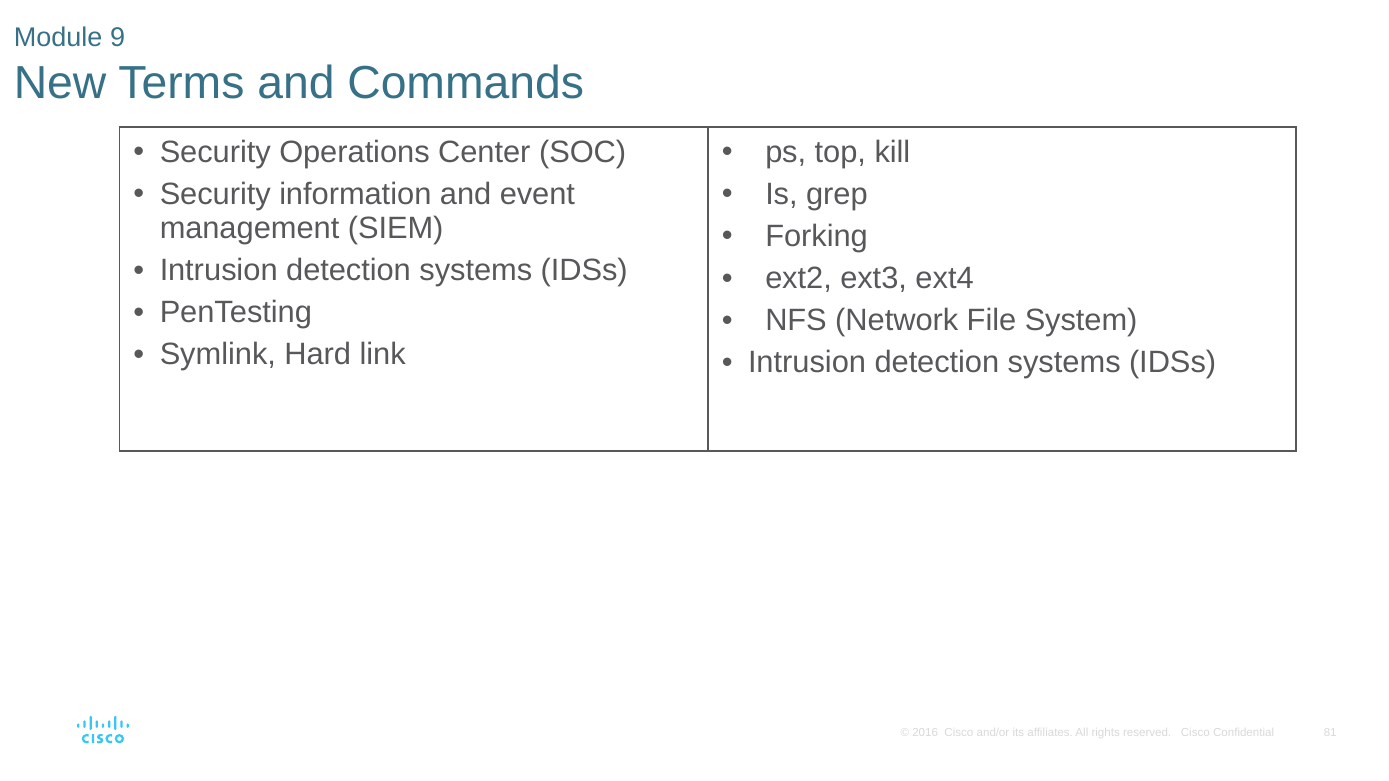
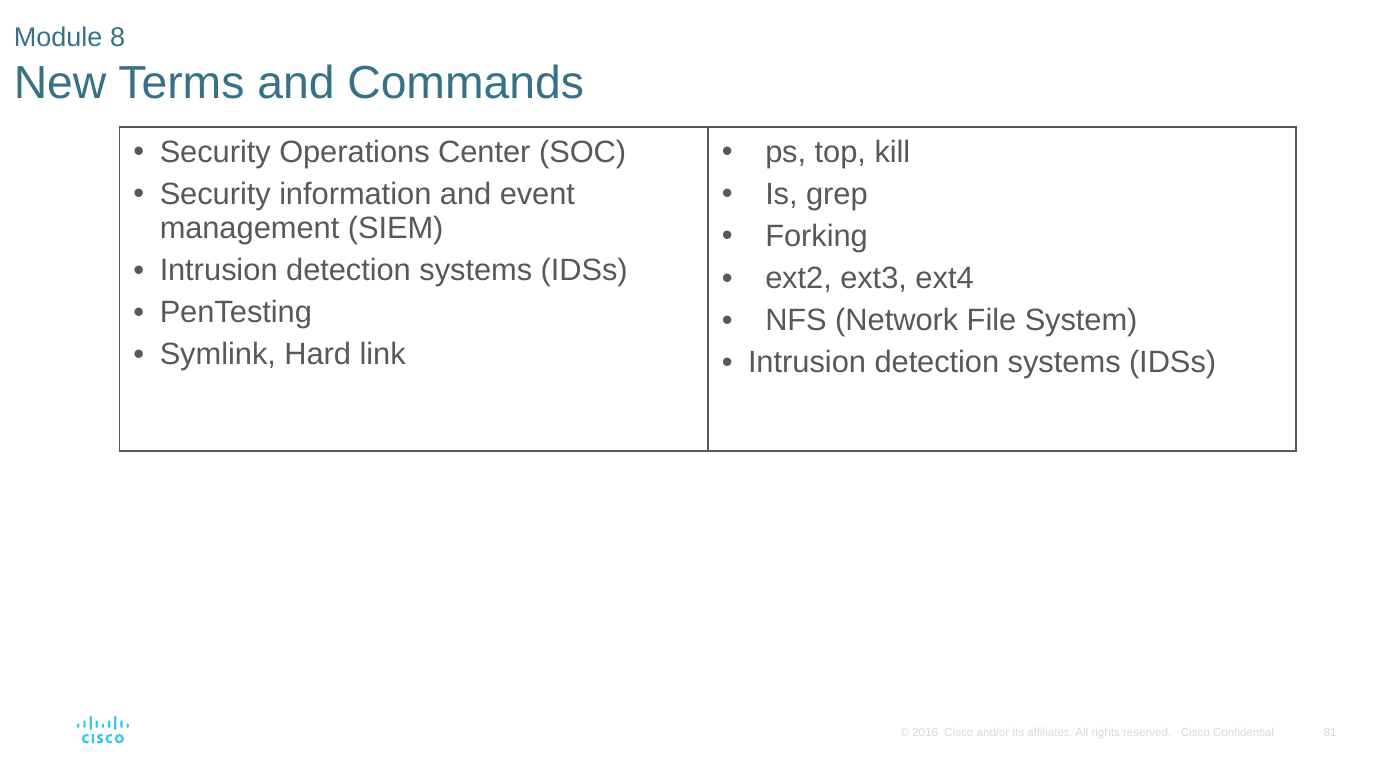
9: 9 -> 8 (118, 38)
